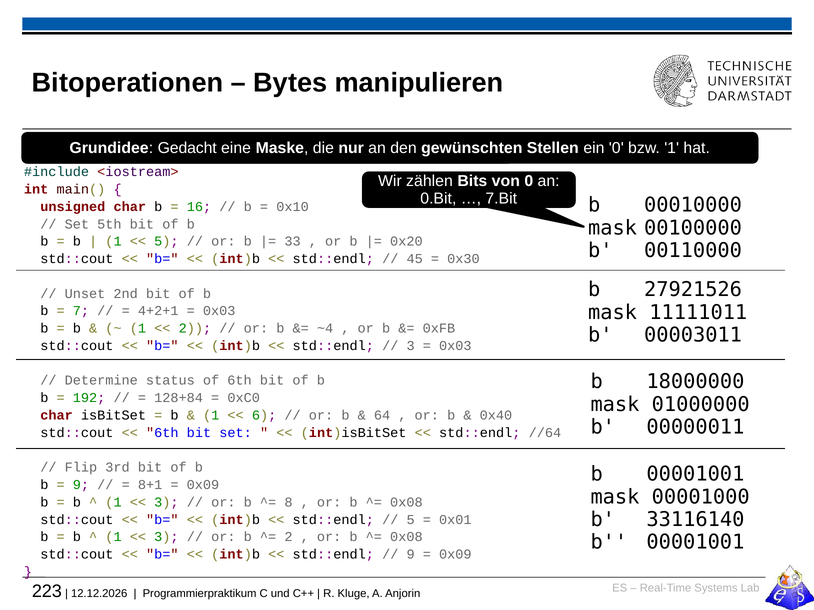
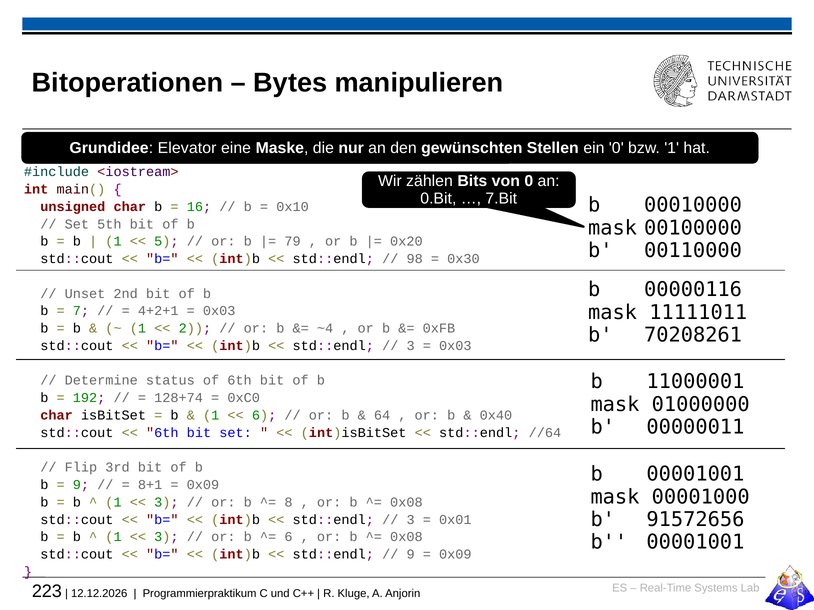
Gedacht: Gedacht -> Elevator (187, 148)
33: 33 -> 79 (293, 242)
45: 45 -> 98 (415, 259)
27921526: 27921526 -> 00000116 (693, 290)
00003011: 00003011 -> 70208261 (693, 335)
18000000: 18000000 -> 11000001 (695, 382)
128+84: 128+84 -> 128+74 (179, 398)
33116140: 33116140 -> 91572656 (695, 520)
5: 5 -> 3 (411, 520)
2: 2 -> 6 (288, 537)
